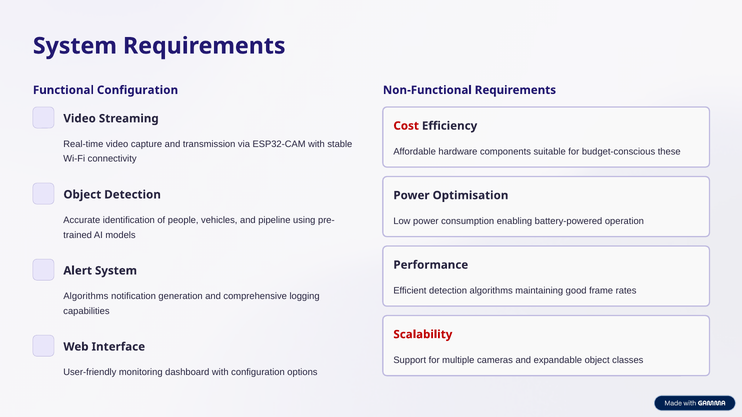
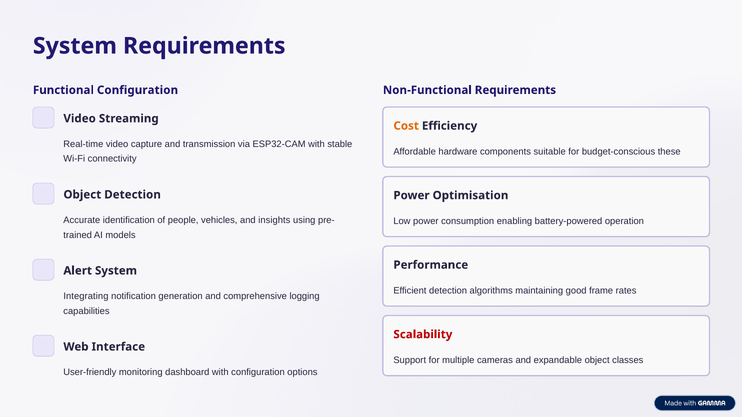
Cost colour: red -> orange (406, 126)
pipeline: pipeline -> insights (274, 220)
Algorithms: Algorithms -> Integrating (86, 296)
